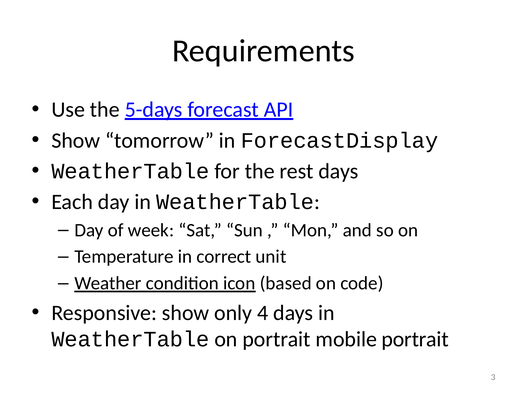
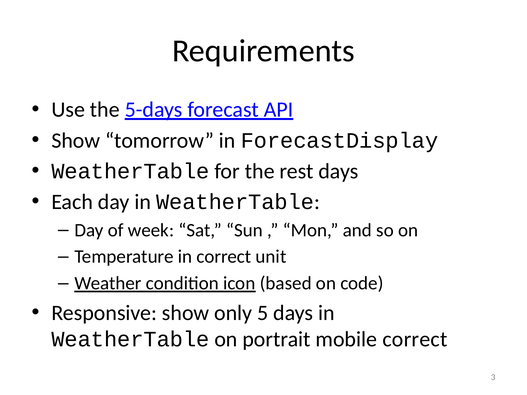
4: 4 -> 5 (263, 313)
mobile portrait: portrait -> correct (415, 339)
